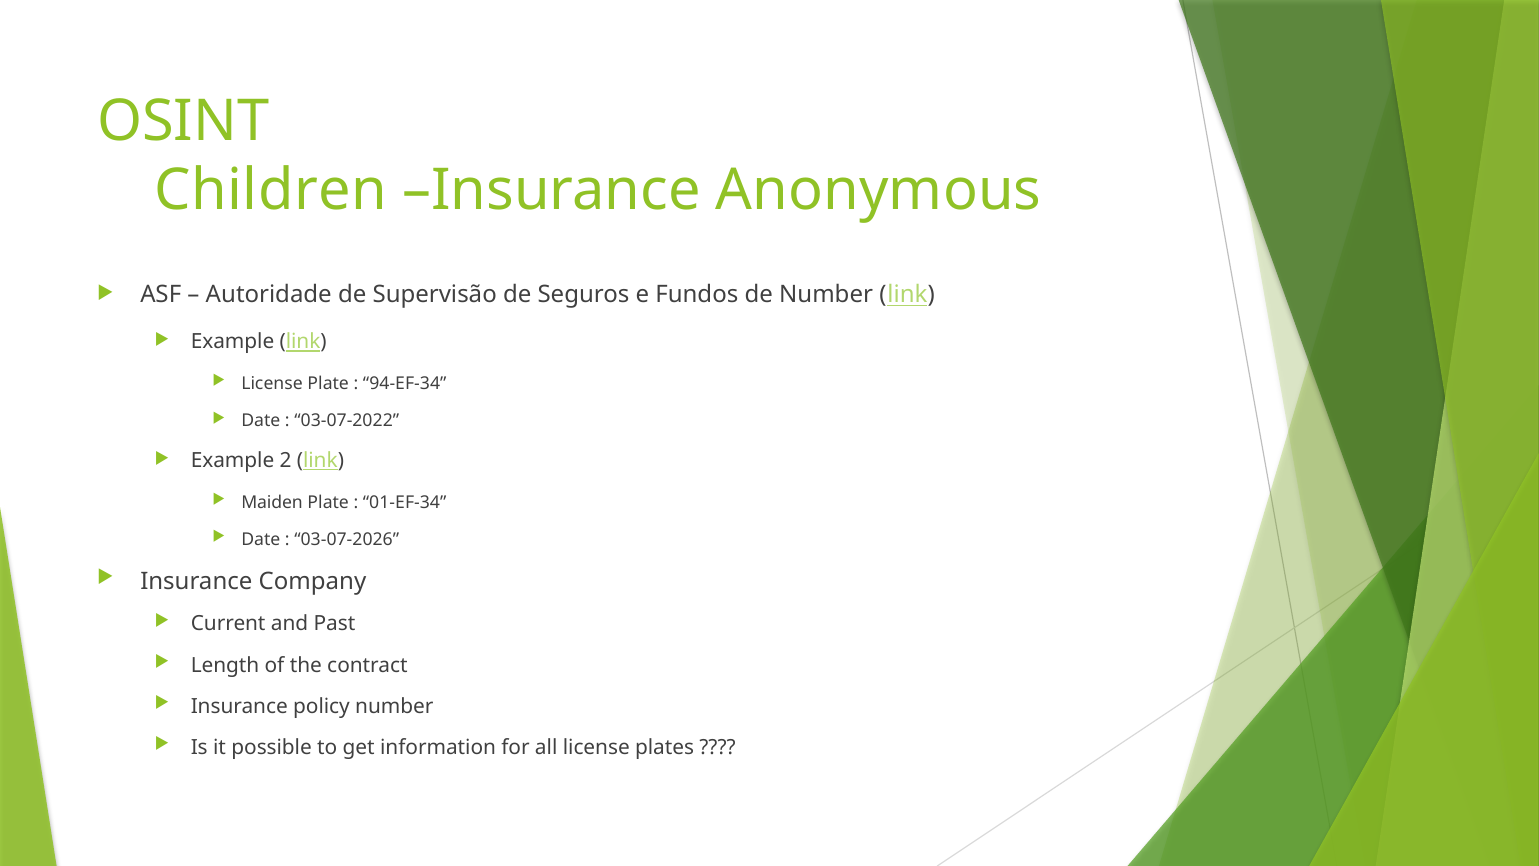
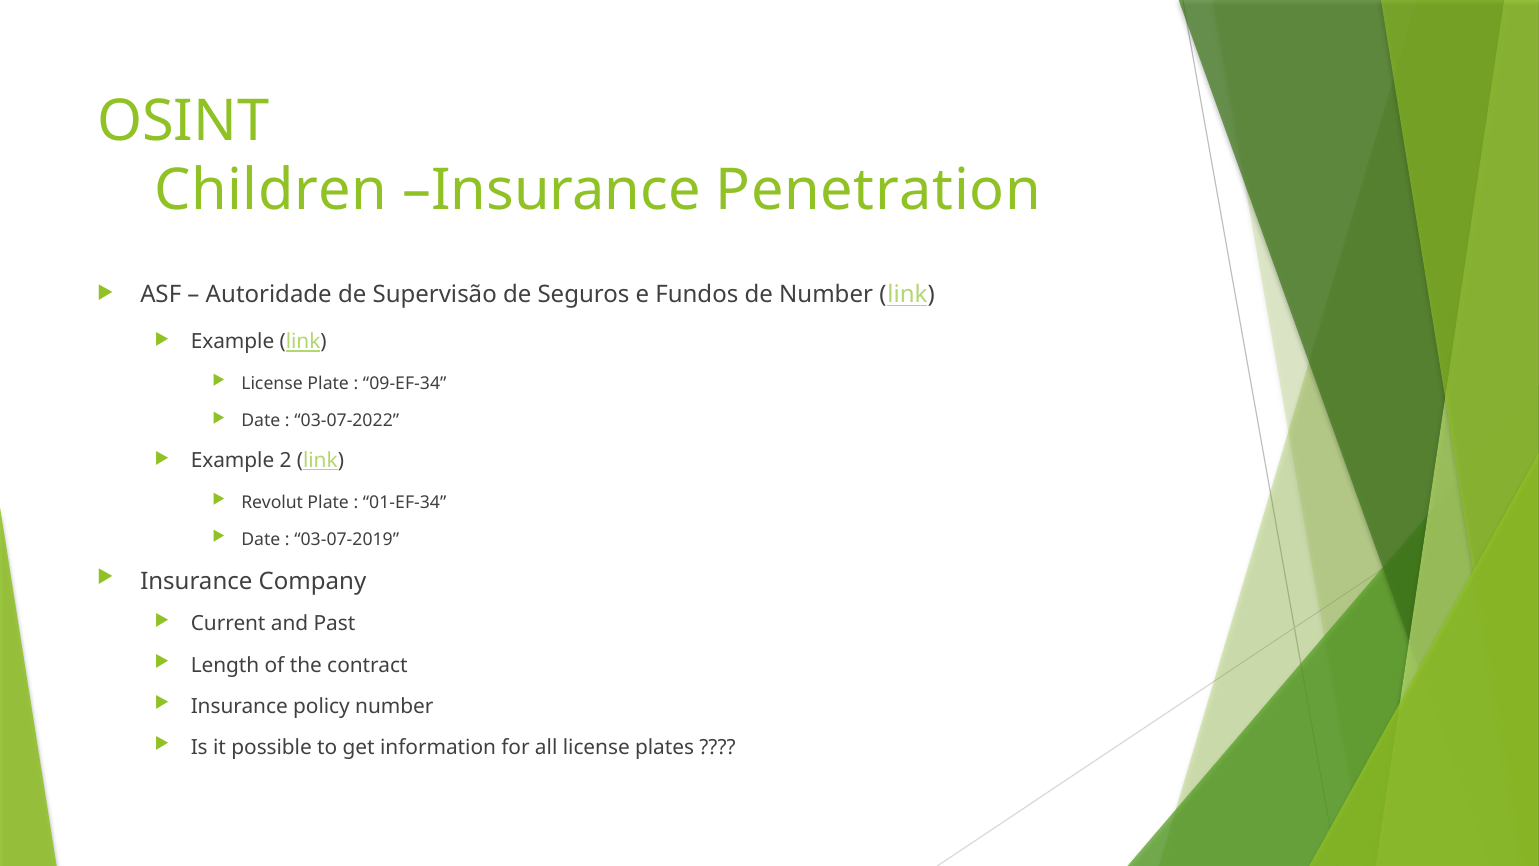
Anonymous: Anonymous -> Penetration (878, 191)
94-EF-34: 94-EF-34 -> 09-EF-34 (405, 384)
Maiden: Maiden -> Revolut (272, 502)
03-07-2026: 03-07-2026 -> 03-07-2019 (347, 540)
